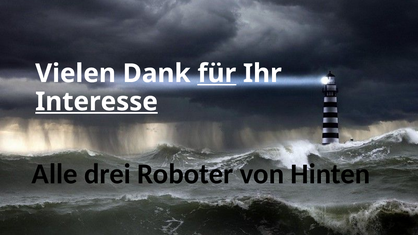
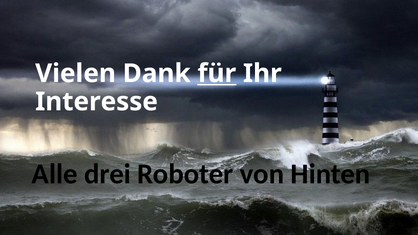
Interesse underline: present -> none (97, 102)
